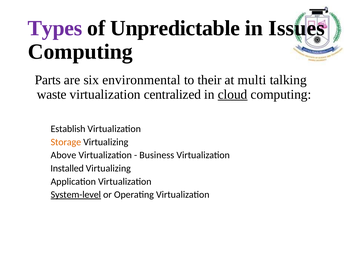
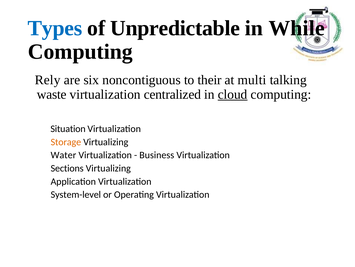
Types colour: purple -> blue (55, 28)
Issues: Issues -> While (297, 28)
Parts: Parts -> Rely (48, 80)
environmental: environmental -> noncontiguous (142, 80)
Establish: Establish -> Situation (68, 128)
Above: Above -> Water (63, 155)
Installed: Installed -> Sections (67, 168)
System-level underline: present -> none (76, 194)
